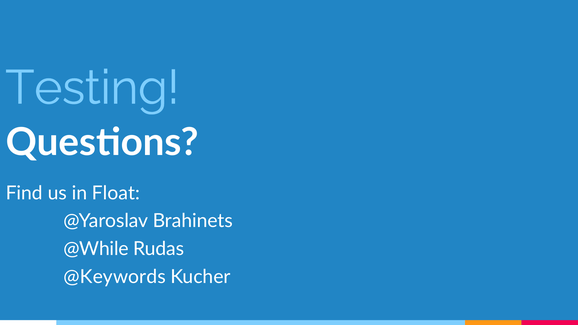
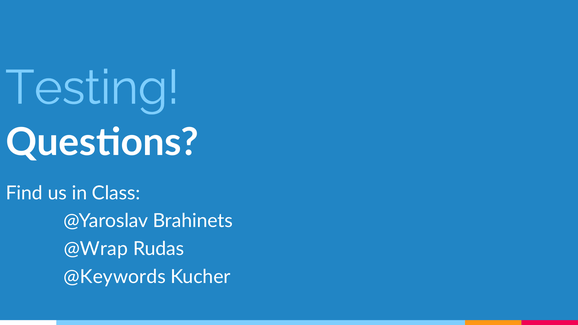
Float: Float -> Class (116, 193)
@While: @While -> @Wrap (96, 249)
